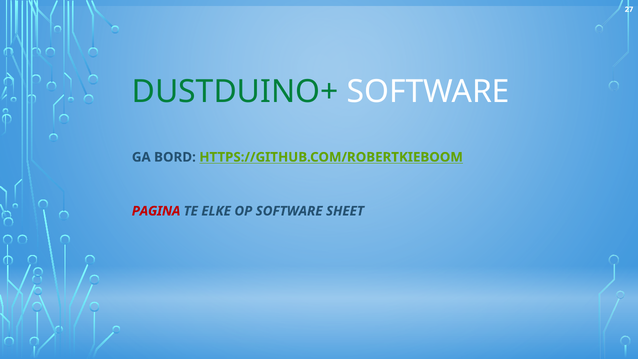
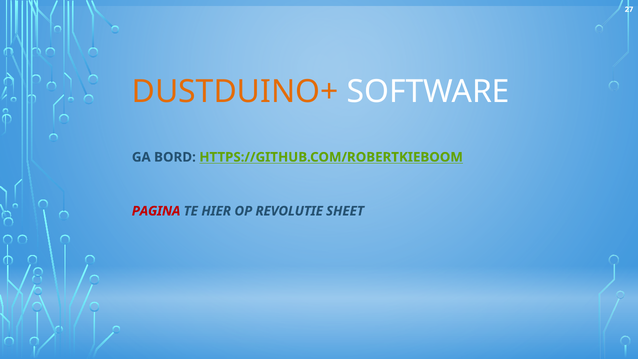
DUSTDUINO+ colour: green -> orange (235, 92)
ELKE: ELKE -> HIER (216, 211)
OP SOFTWARE: SOFTWARE -> REVOLUTIE (289, 211)
